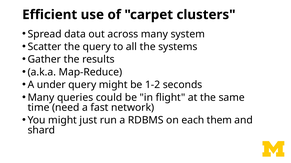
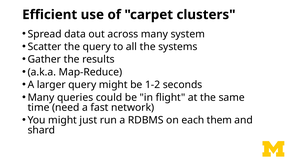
under: under -> larger (51, 85)
